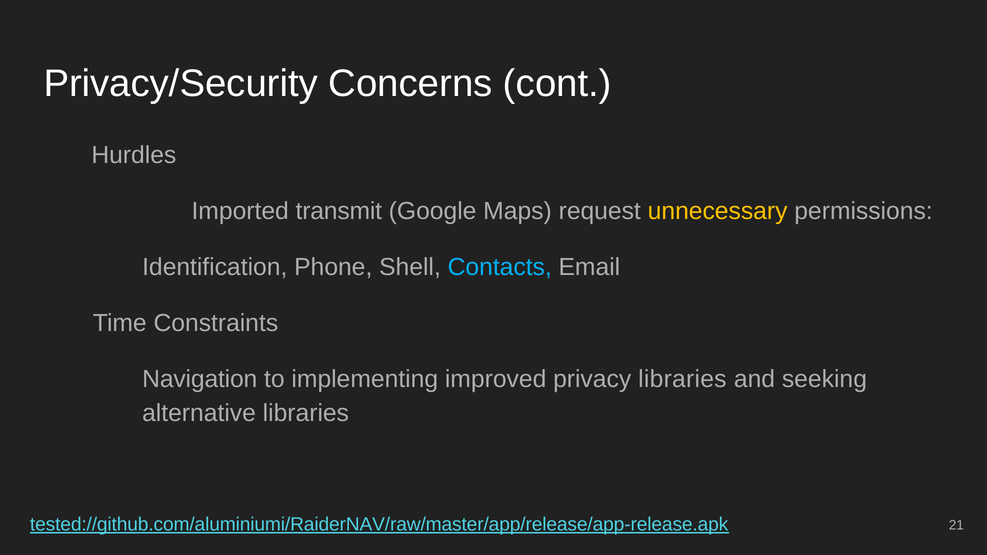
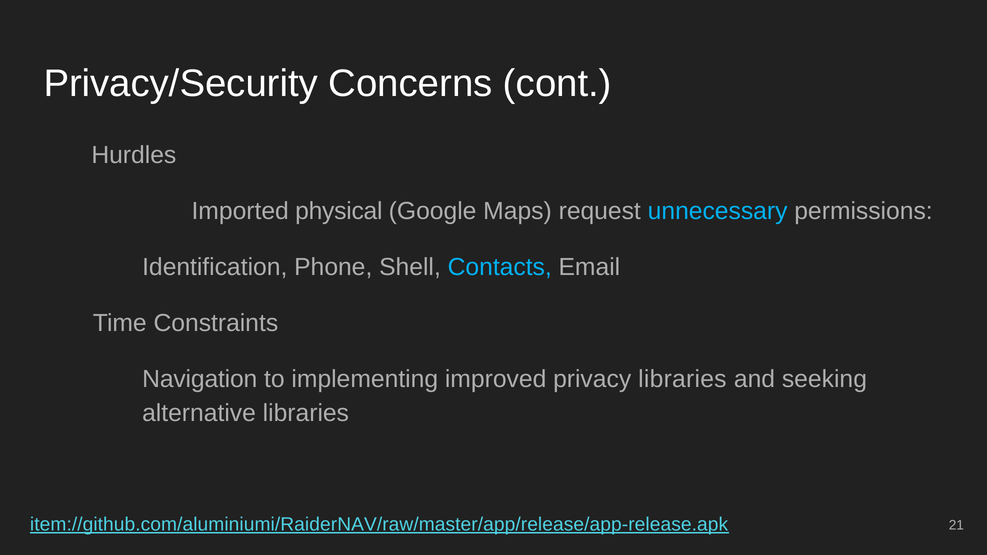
transmit: transmit -> physical (339, 211)
unnecessary colour: yellow -> light blue (718, 211)
tested://github.com/aluminiumi/RaiderNAV/raw/master/app/release/app-release.apk: tested://github.com/aluminiumi/RaiderNAV/raw/master/app/release/app-release.apk -> item://github.com/aluminiumi/RaiderNAV/raw/master/app/release/app-release.apk (379, 524)
